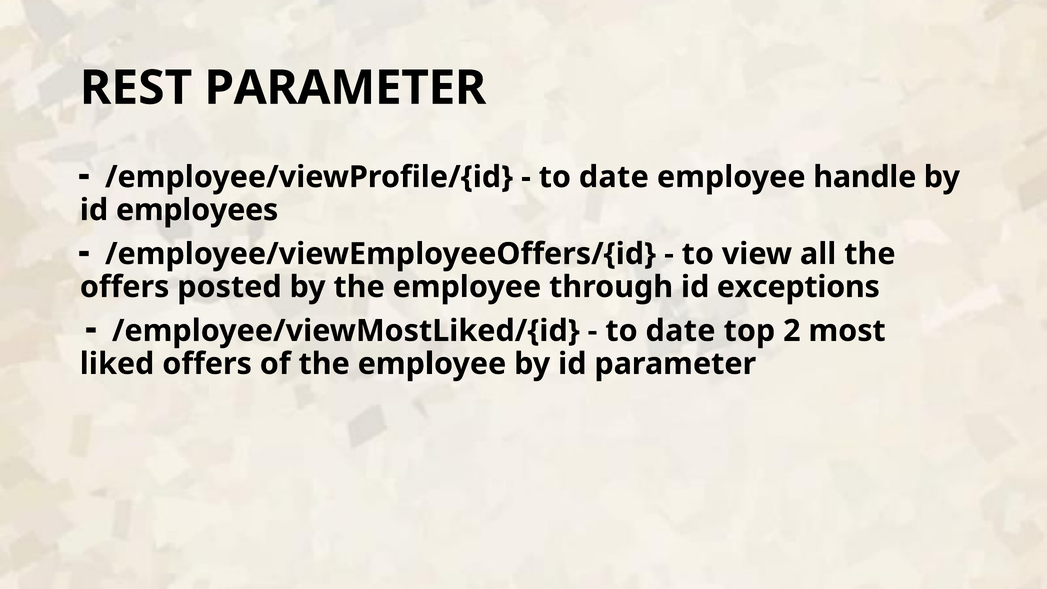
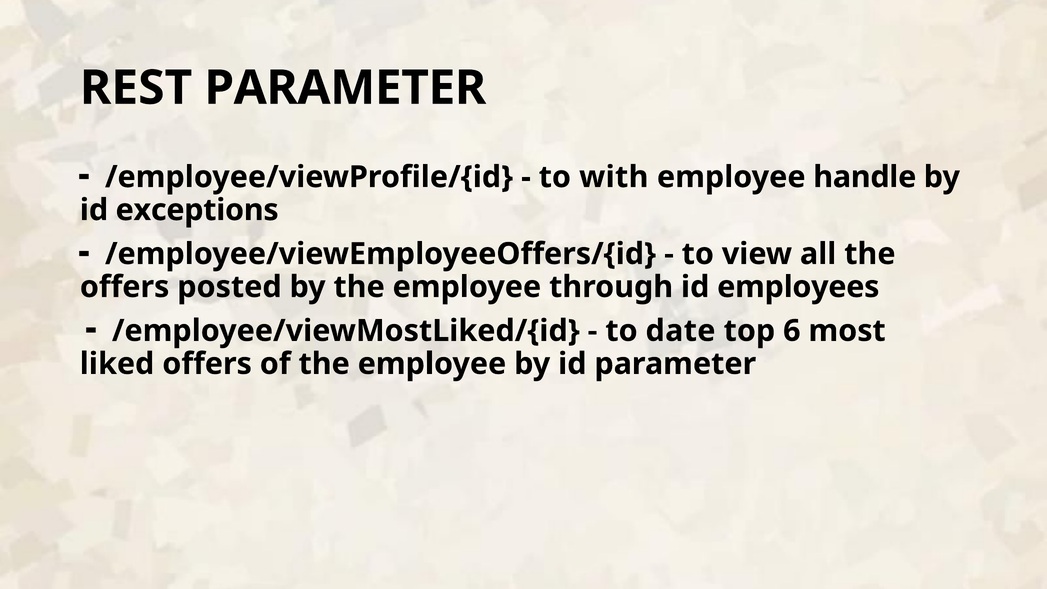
date: date -> with (614, 177)
employees: employees -> exceptions (197, 210)
exceptions: exceptions -> employees (798, 287)
2: 2 -> 6 (792, 331)
